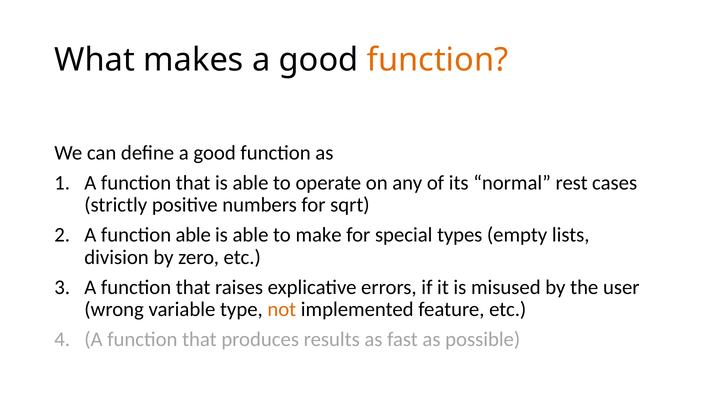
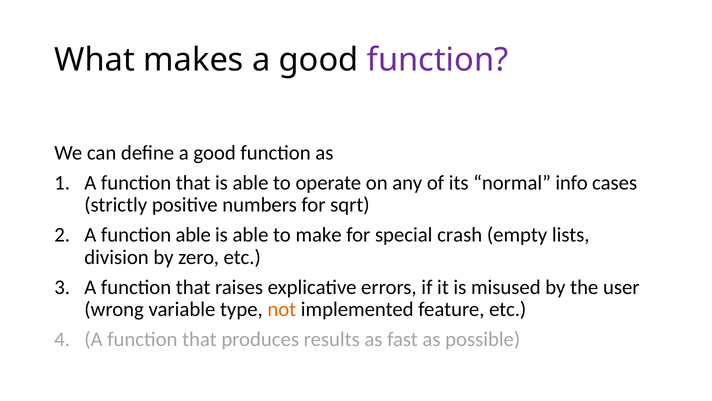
function colour: orange -> purple (438, 60)
rest: rest -> info (572, 182)
types: types -> crash (460, 235)
